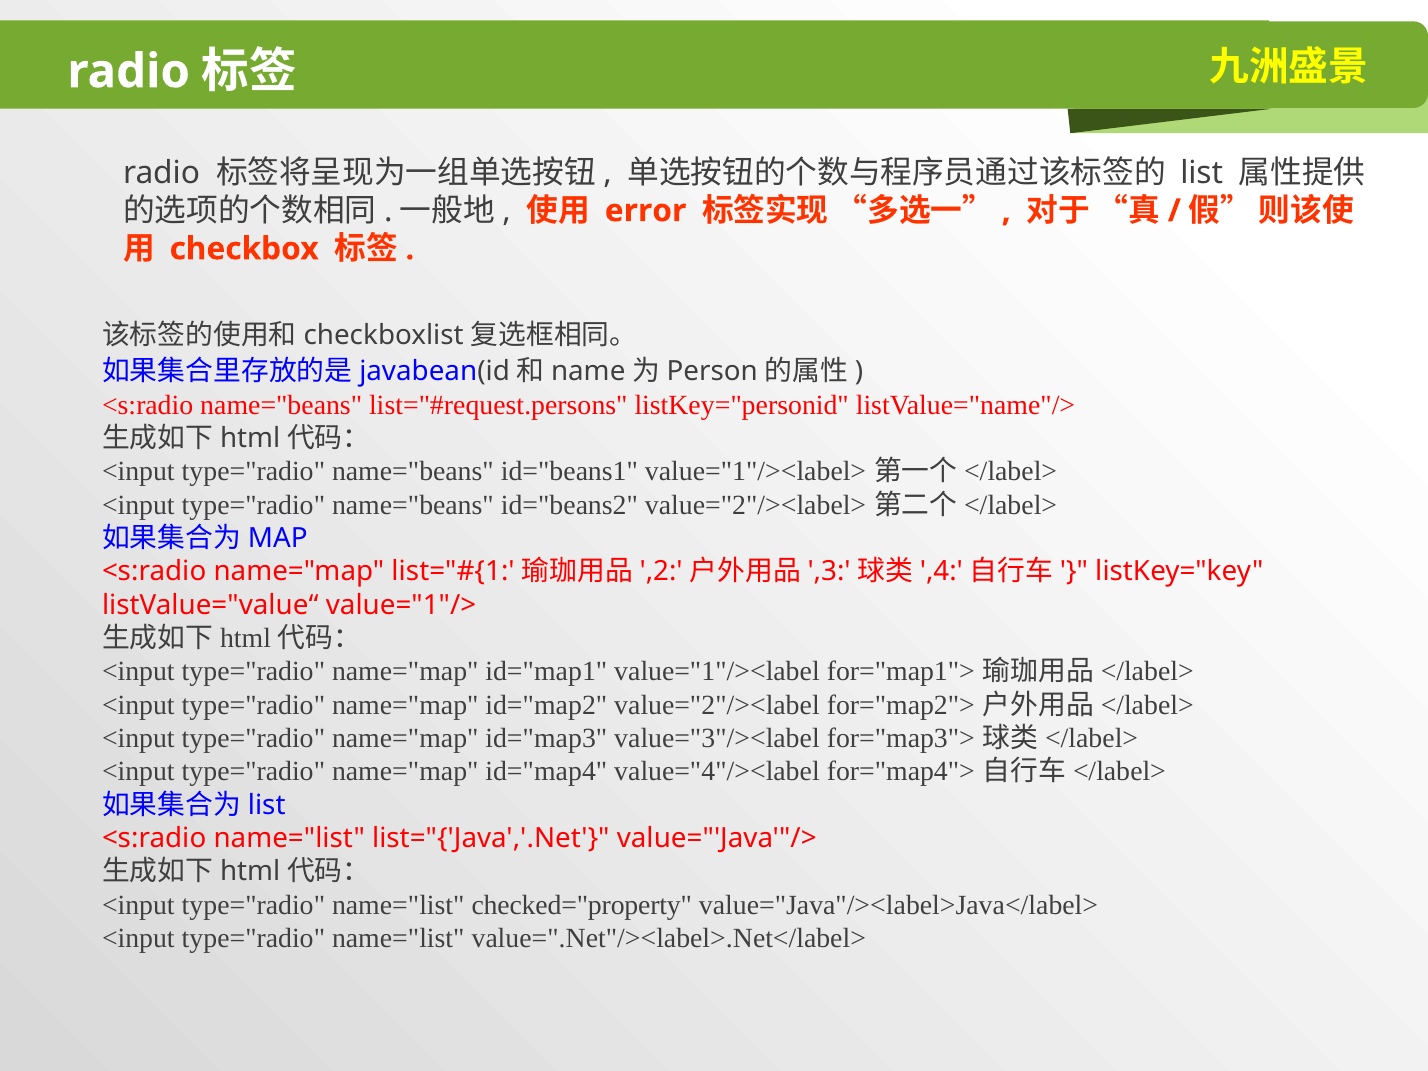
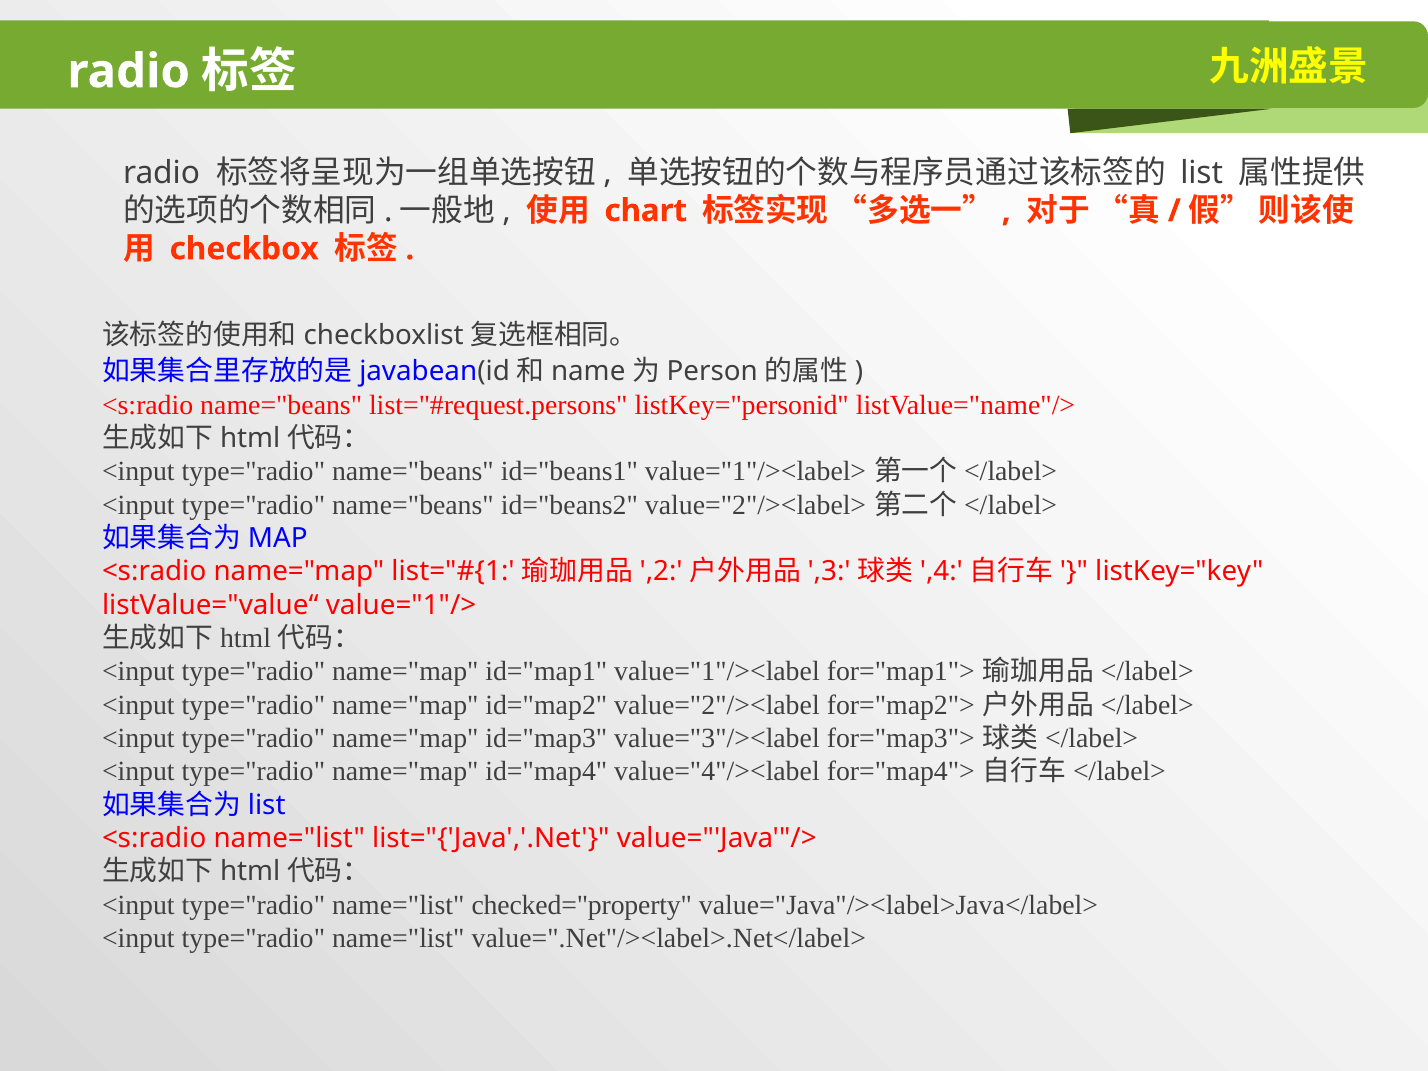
error: error -> chart (646, 211)
